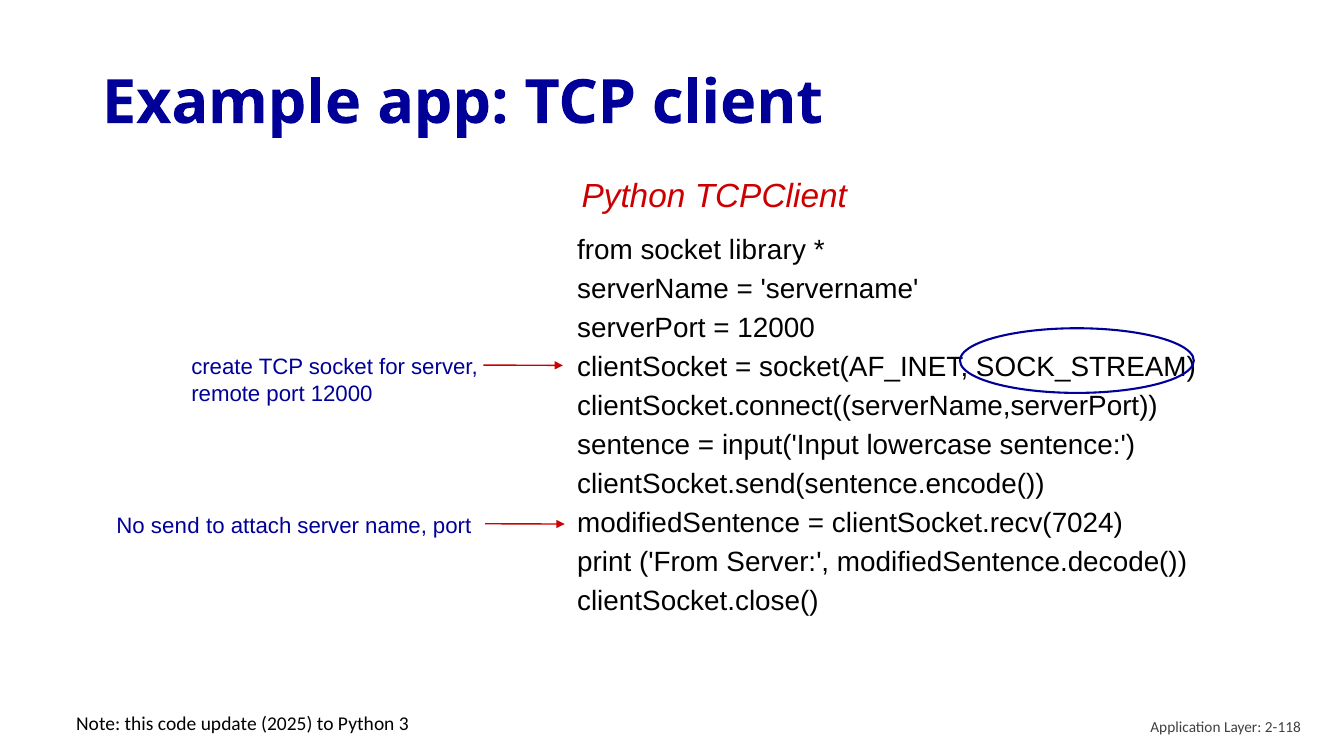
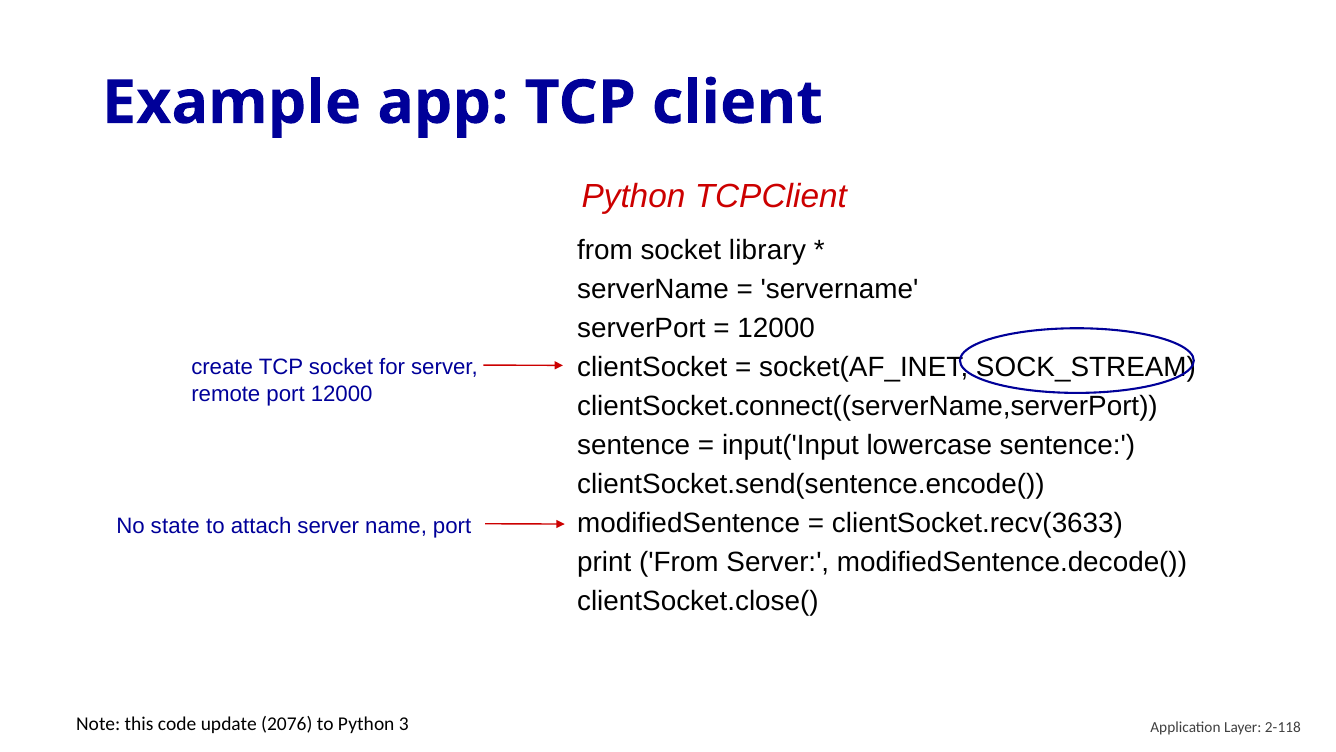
clientSocket.recv(7024: clientSocket.recv(7024 -> clientSocket.recv(3633 (977, 523)
send: send -> state (175, 526)
2025: 2025 -> 2076 (287, 724)
